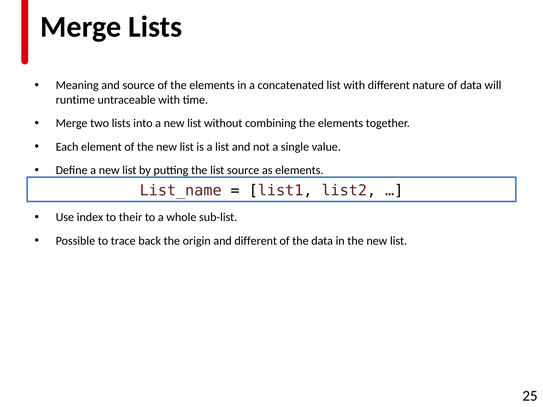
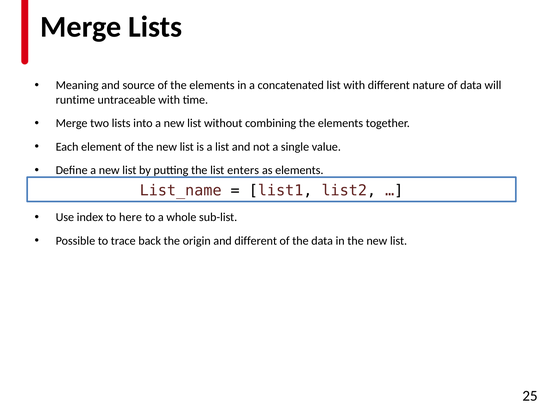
list source: source -> enters (243, 170)
their: their -> here (131, 217)
